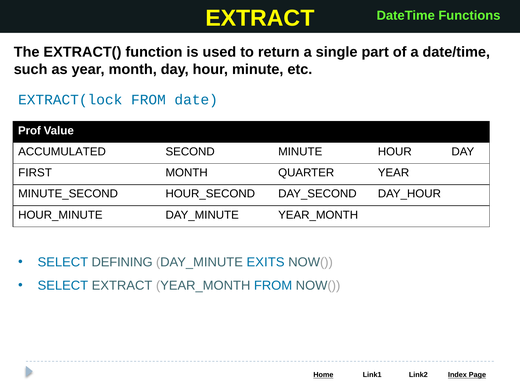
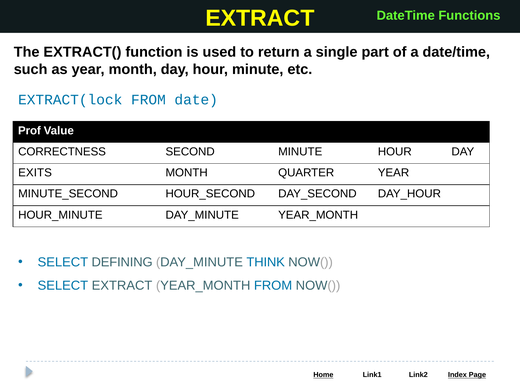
ACCUMULATED: ACCUMULATED -> CORRECTNESS (62, 152)
FIRST: FIRST -> EXITS (35, 173)
EXITS: EXITS -> THINK (266, 262)
